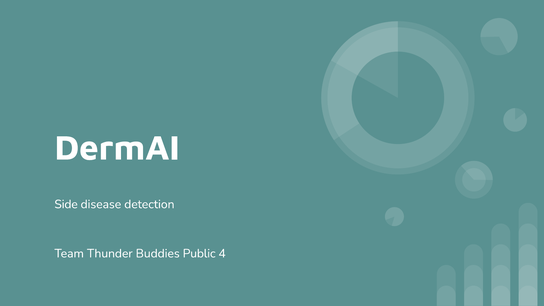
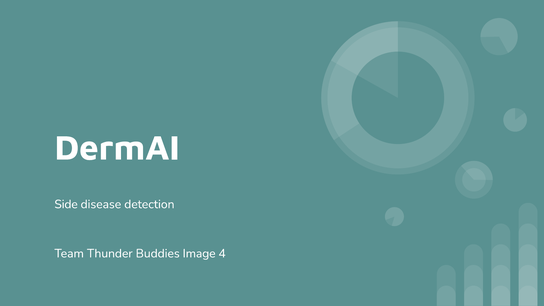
Public: Public -> Image (199, 253)
